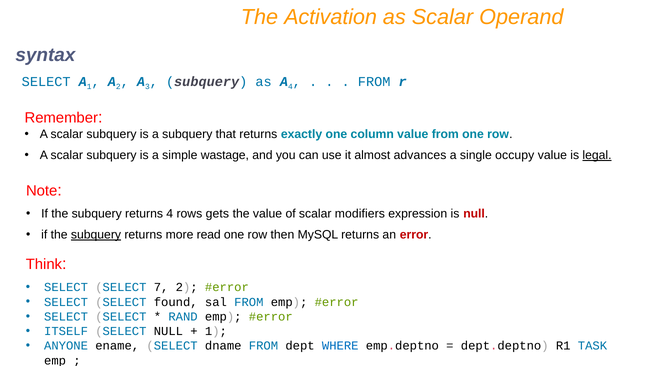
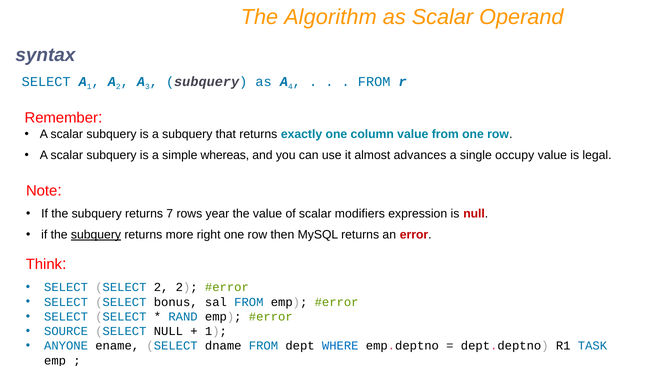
Activation: Activation -> Algorithm (330, 17)
wastage: wastage -> whereas (225, 155)
legal underline: present -> none (597, 155)
returns 4: 4 -> 7 (170, 213)
gets: gets -> year (217, 213)
read: read -> right (209, 235)
SELECT 7: 7 -> 2 (161, 287)
found: found -> bonus (176, 302)
ITSELF: ITSELF -> SOURCE (66, 331)
